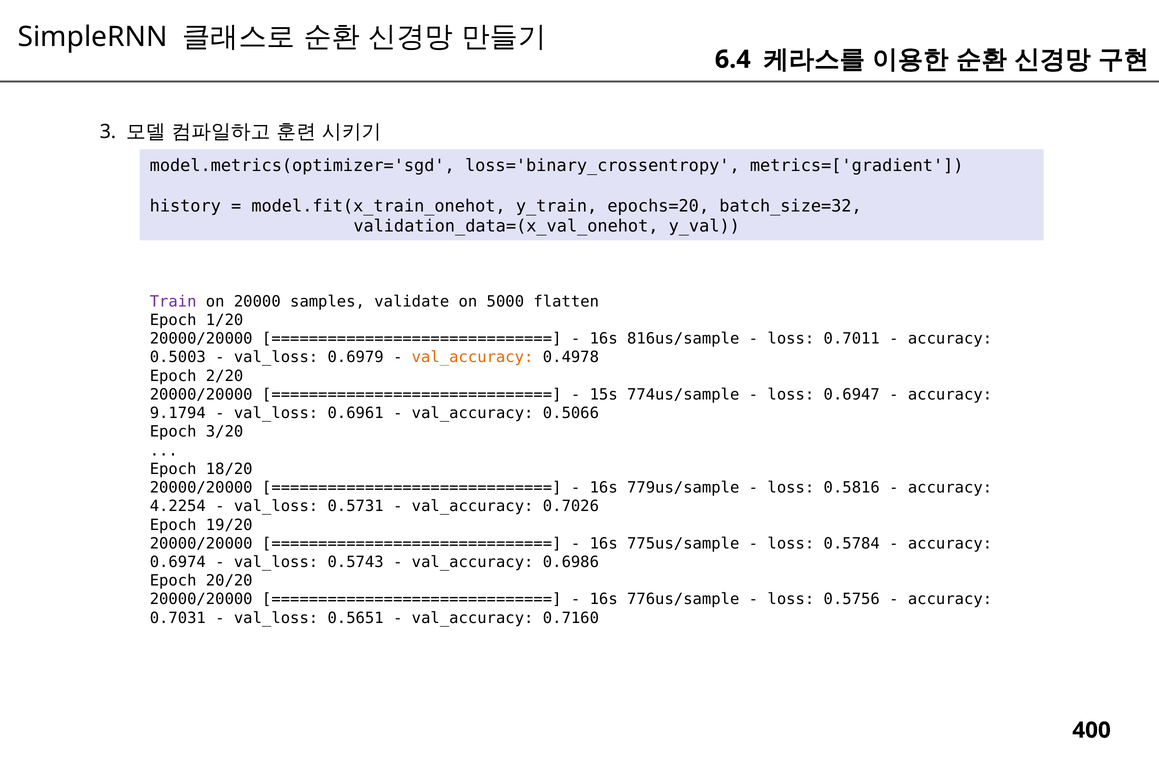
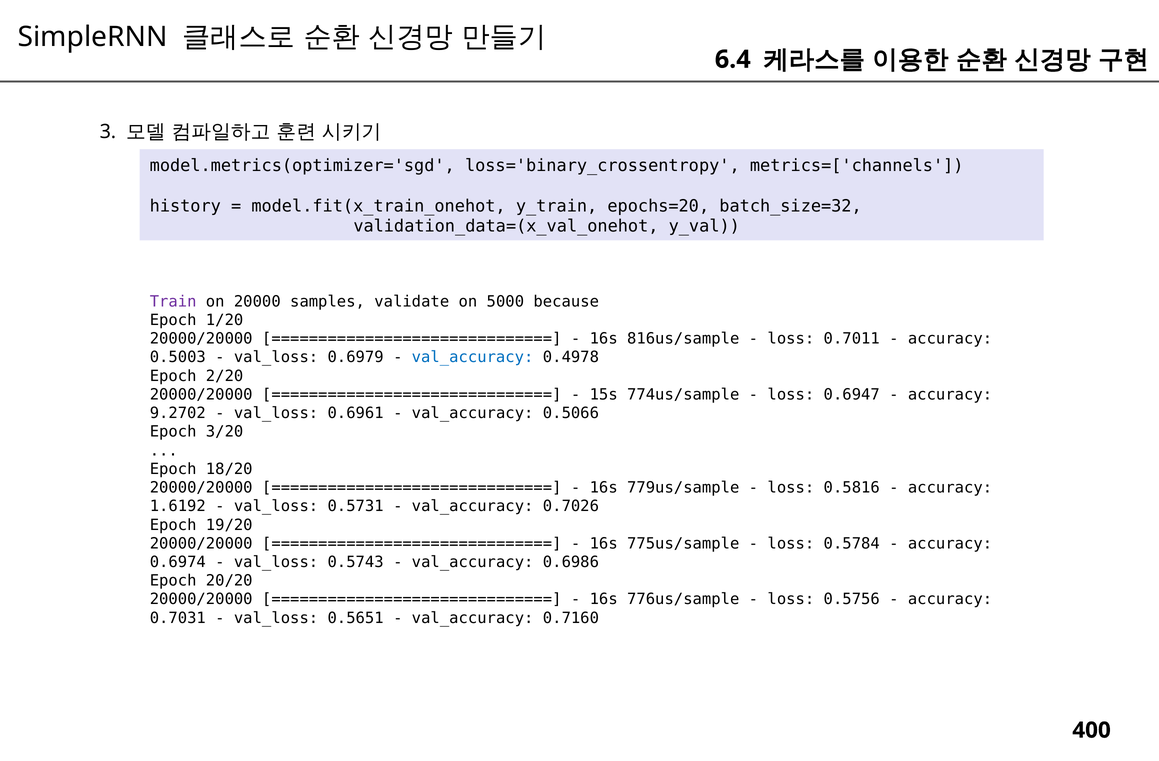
metrics=['gradient: metrics=['gradient -> metrics=['channels (857, 166)
flatten: flatten -> because (566, 302)
val_accuracy colour: orange -> blue (473, 357)
9.1794: 9.1794 -> 9.2702 (178, 413)
4.2254: 4.2254 -> 1.6192 (178, 506)
